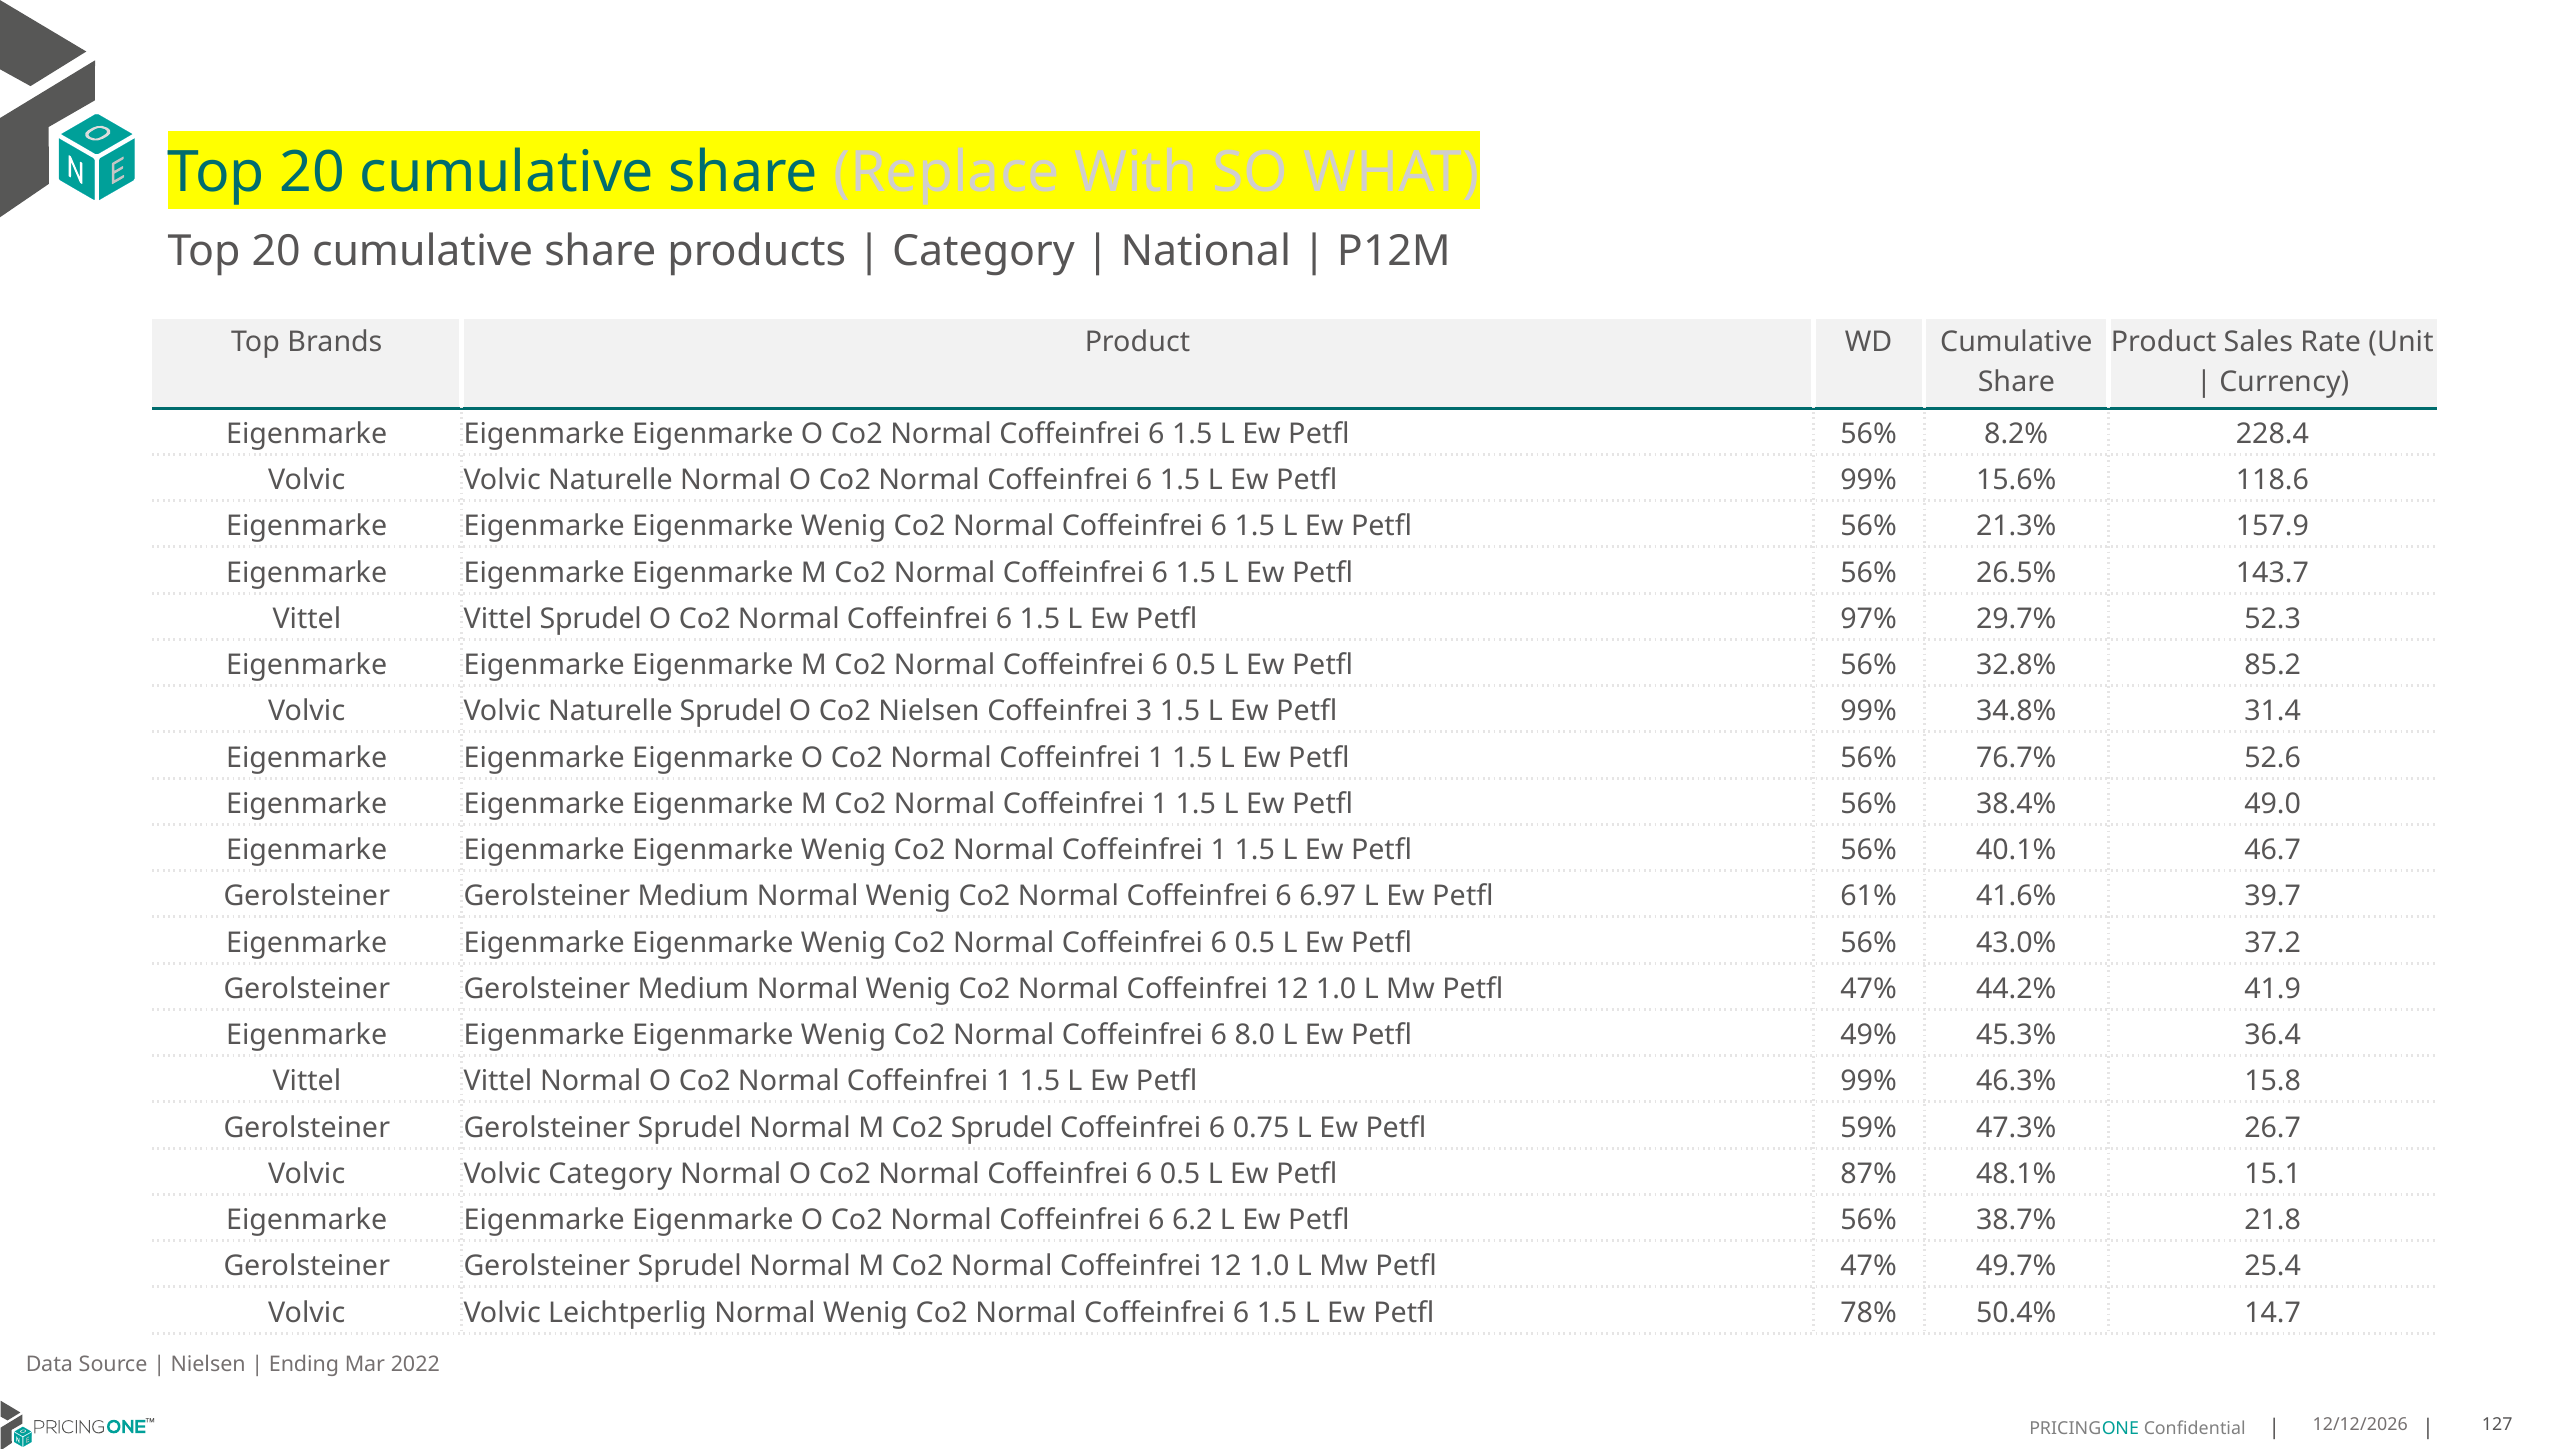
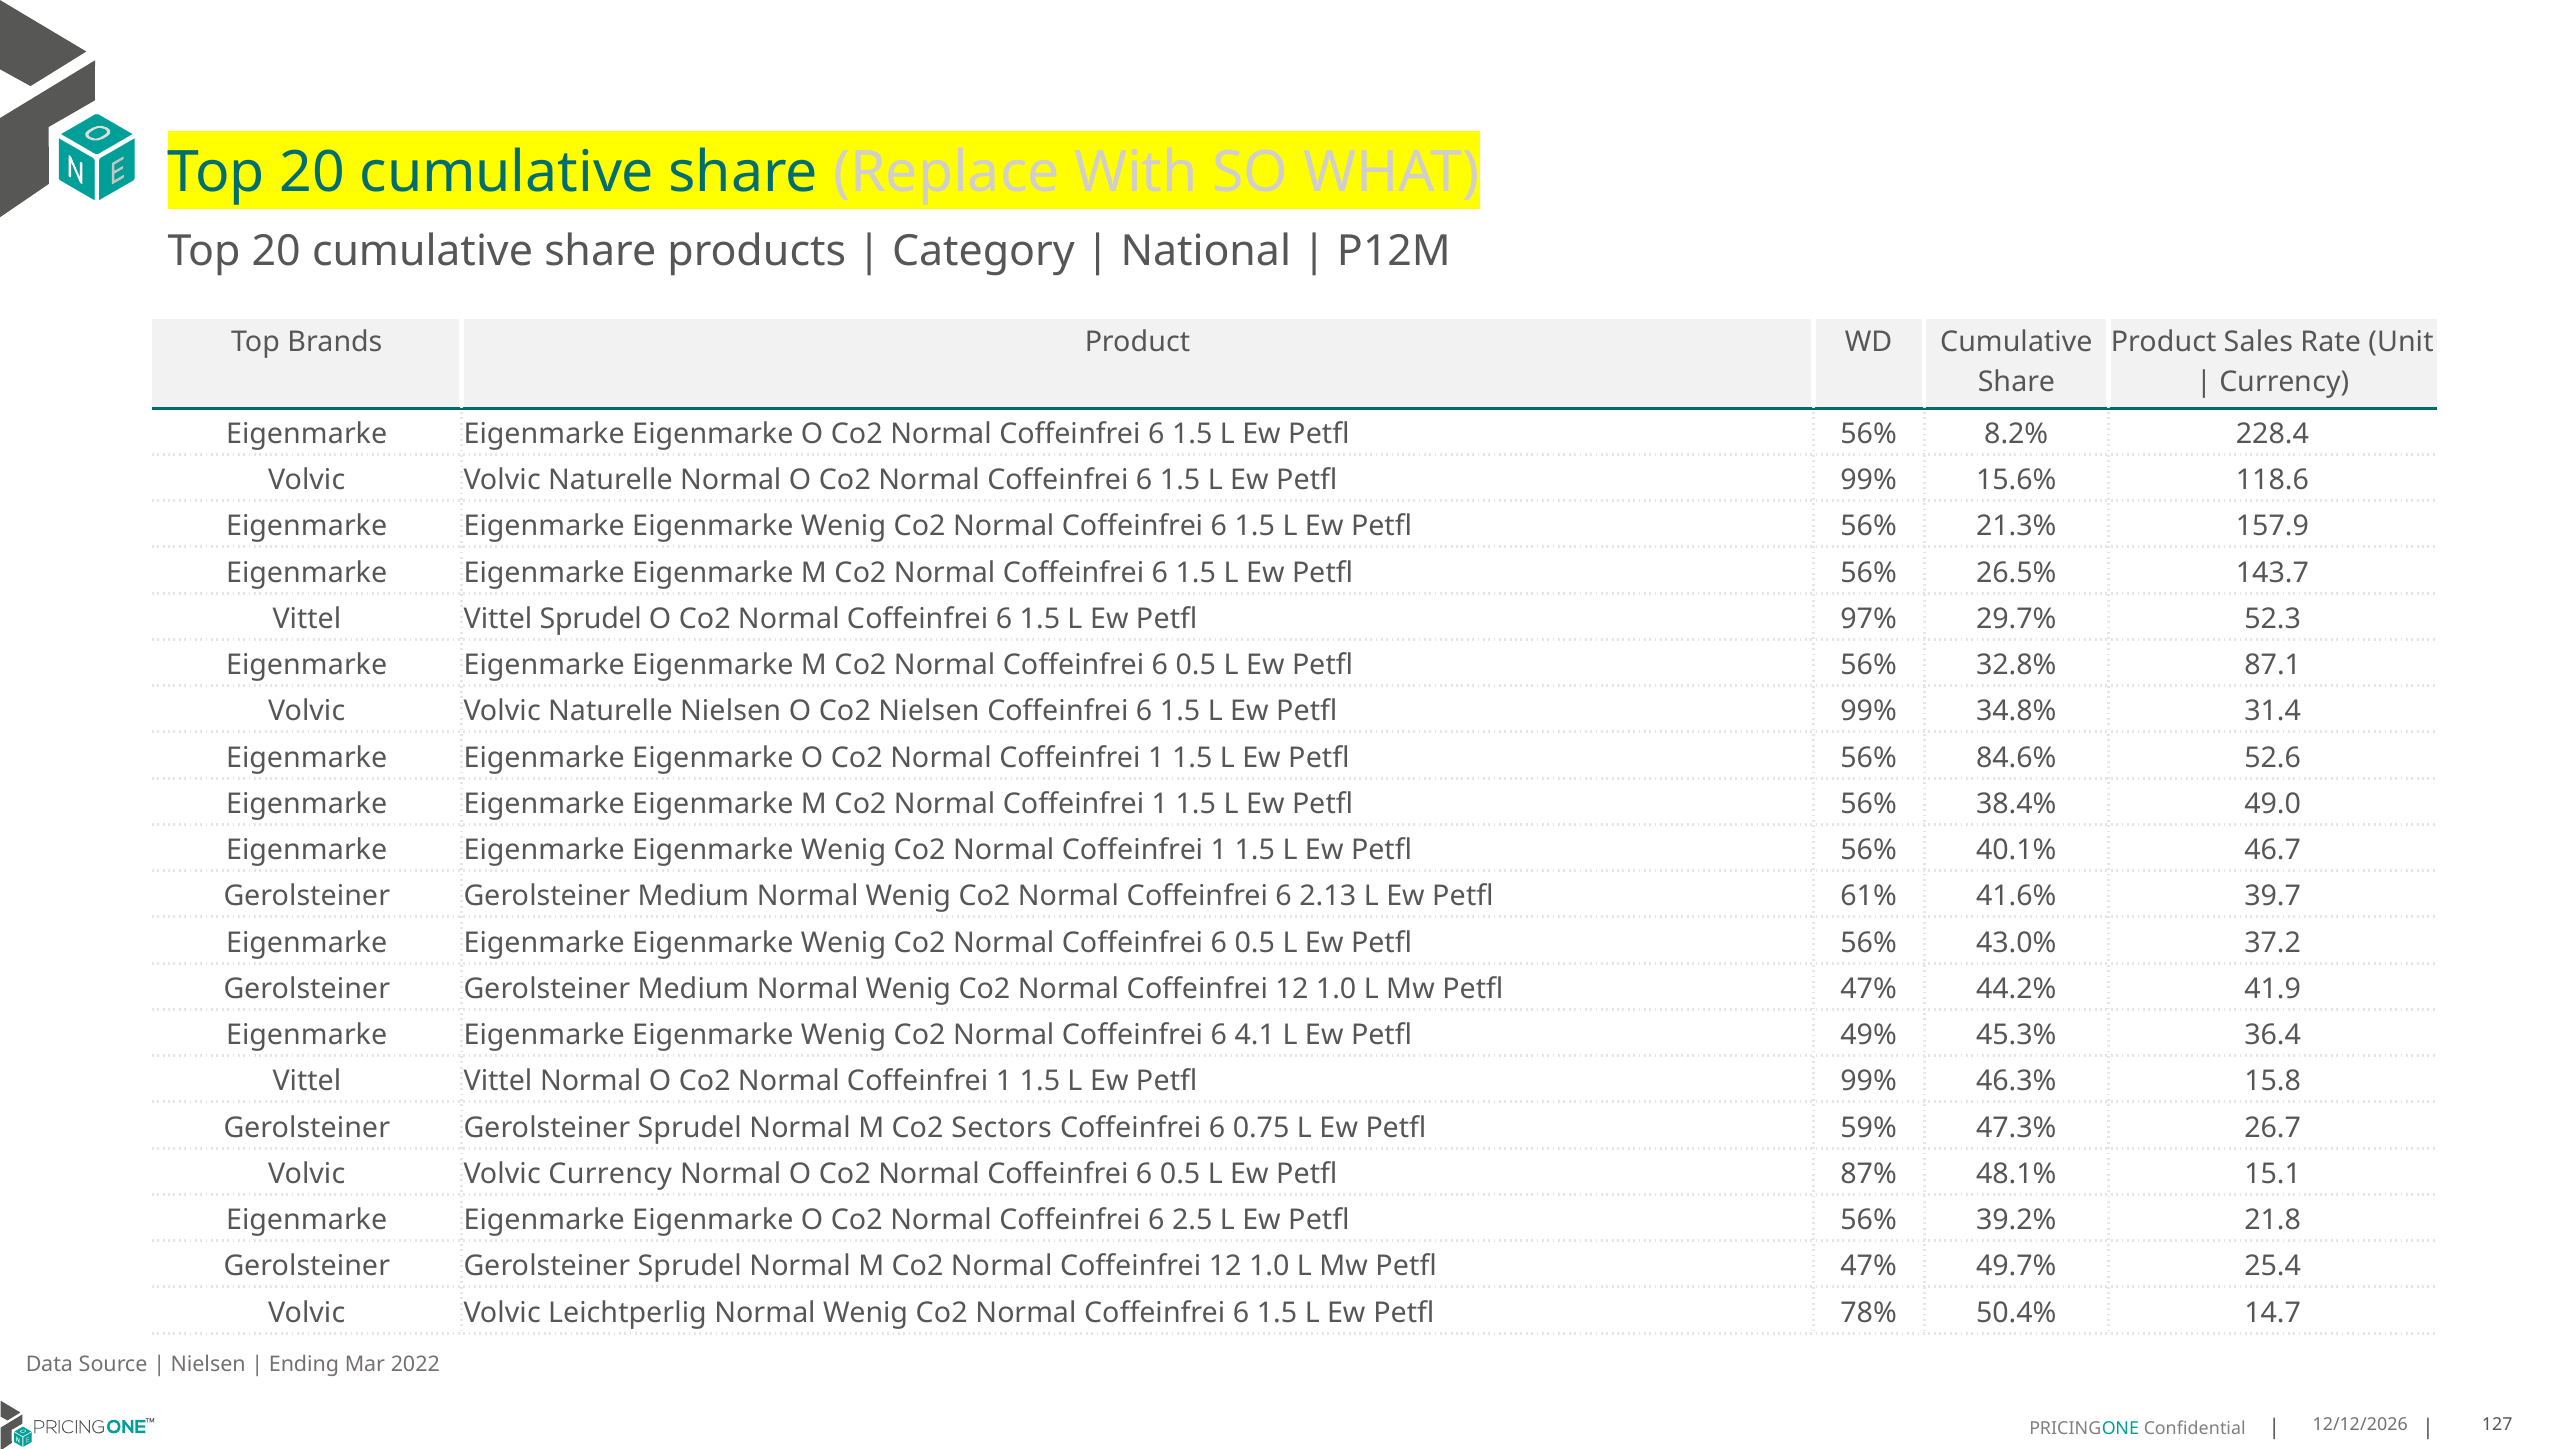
85.2: 85.2 -> 87.1 (2273, 665)
Naturelle Sprudel: Sprudel -> Nielsen (731, 711)
3: 3 -> 6 (1144, 711)
76.7%: 76.7% -> 84.6% (2016, 758)
6.97: 6.97 -> 2.13 (1328, 896)
8.0: 8.0 -> 4.1 (1255, 1035)
Co2 Sprudel: Sprudel -> Sectors (1002, 1128)
Volvic Category: Category -> Currency (610, 1174)
6.2: 6.2 -> 2.5 (1192, 1220)
38.7%: 38.7% -> 39.2% (2016, 1220)
